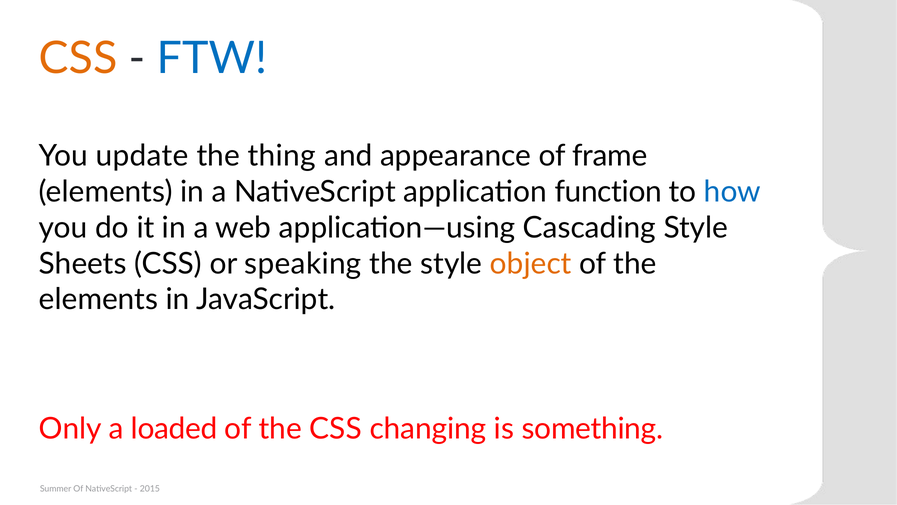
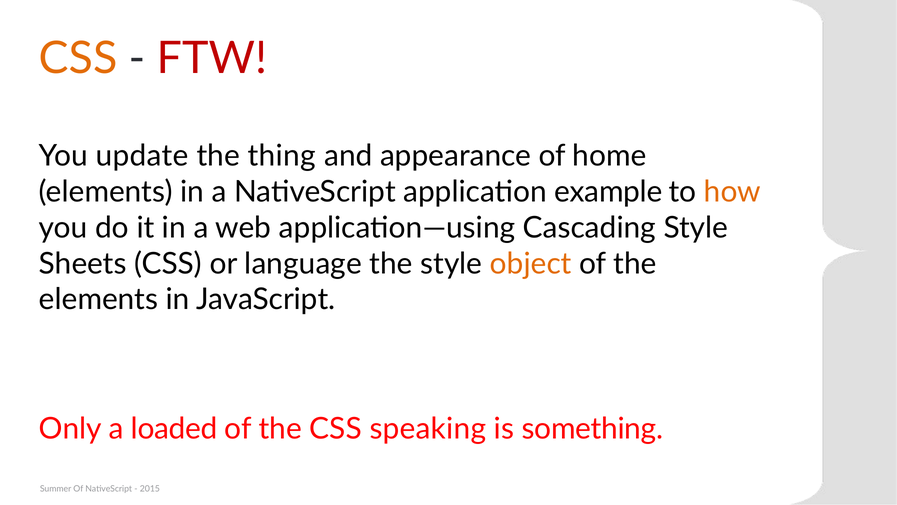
FTW colour: blue -> red (212, 58)
frame: frame -> home (610, 156)
function: function -> example (608, 192)
how colour: blue -> orange (732, 192)
speaking: speaking -> language (303, 263)
changing: changing -> speaking (428, 428)
